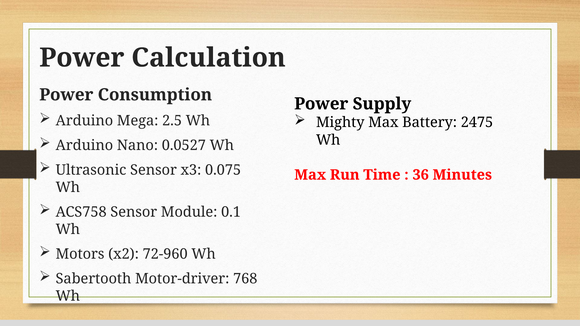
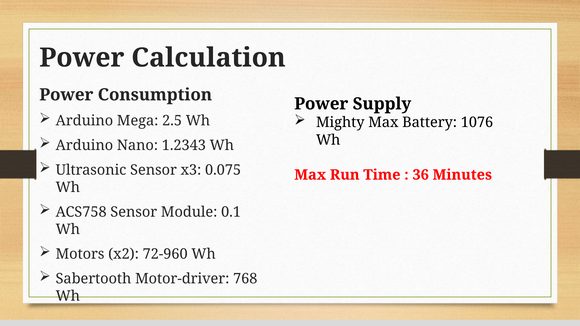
2475: 2475 -> 1076 (477, 123)
0.0527: 0.0527 -> 1.2343 (184, 145)
